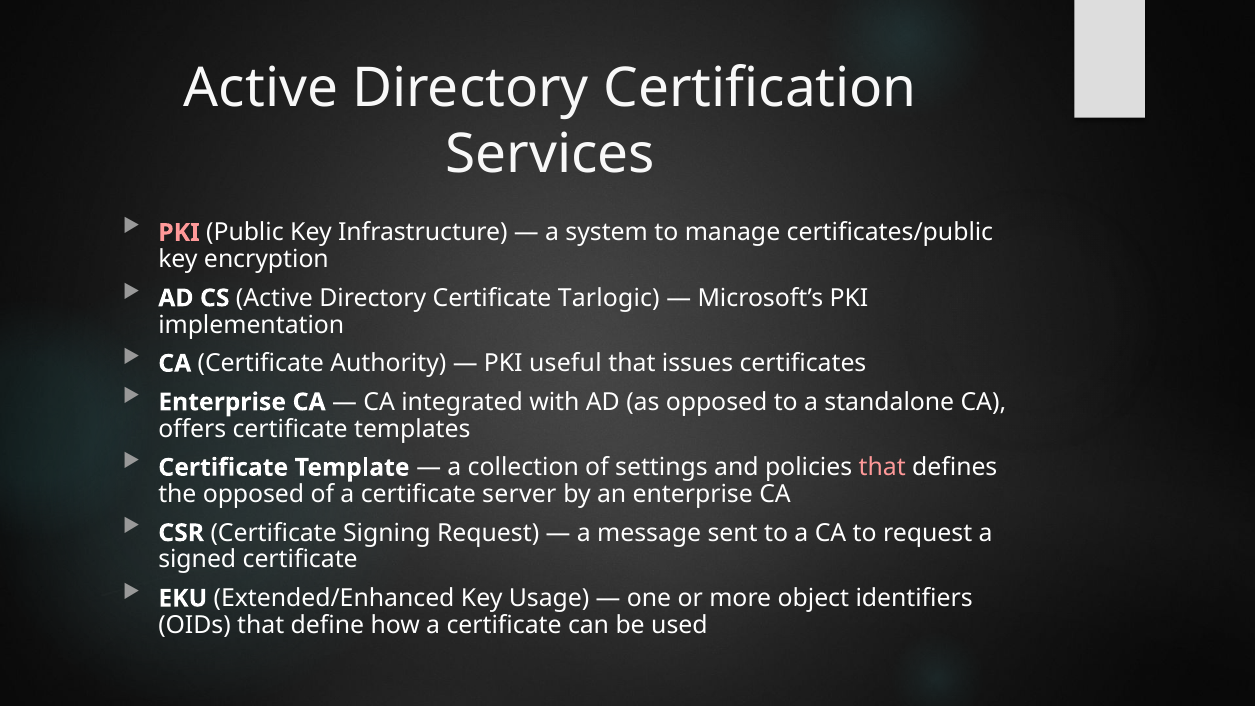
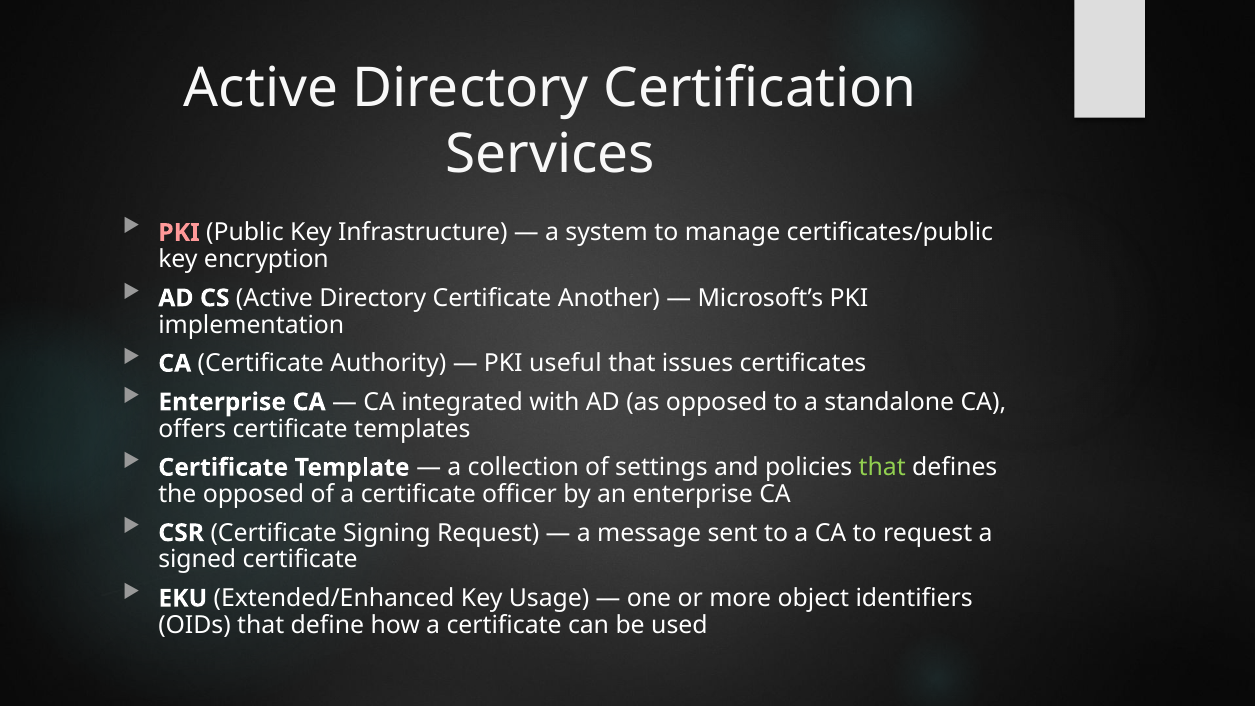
Tarlogic: Tarlogic -> Another (609, 298)
that colour: pink -> light green (882, 468)
server: server -> officer (519, 494)
